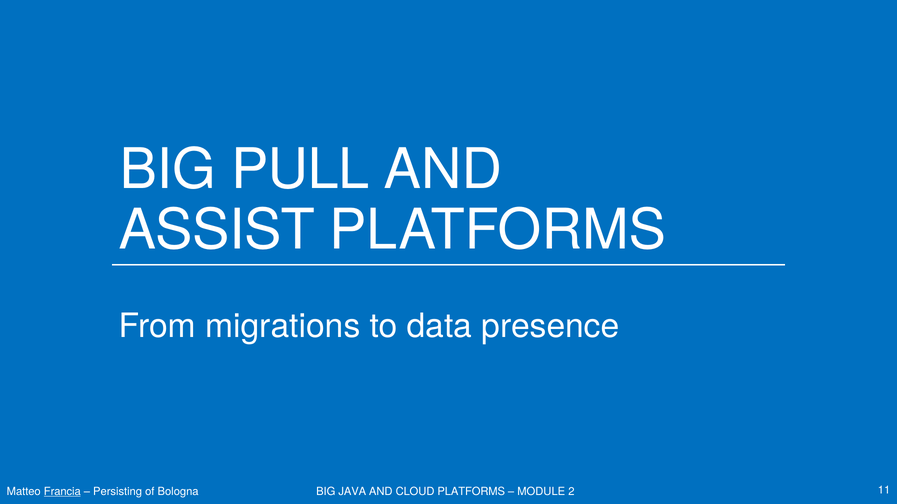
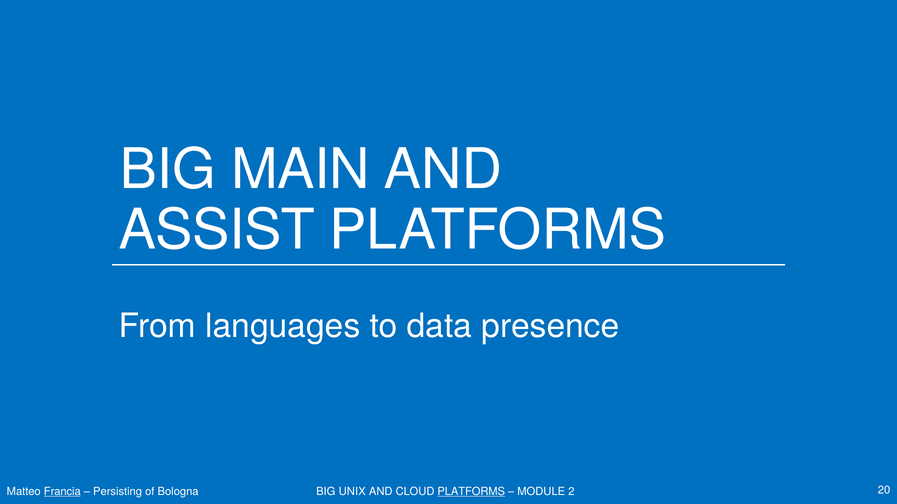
PULL: PULL -> MAIN (300, 170)
migrations: migrations -> languages (283, 326)
JAVA: JAVA -> UNIX (352, 492)
PLATFORMS underline: none -> present (471, 492)
11: 11 -> 20 (884, 491)
